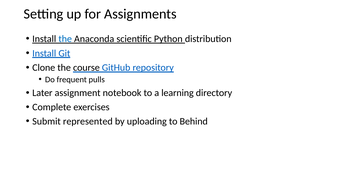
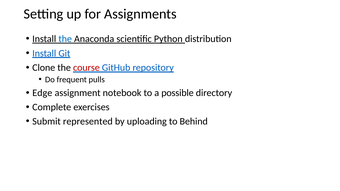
course colour: black -> red (86, 68)
Later: Later -> Edge (42, 93)
learning: learning -> possible (177, 93)
